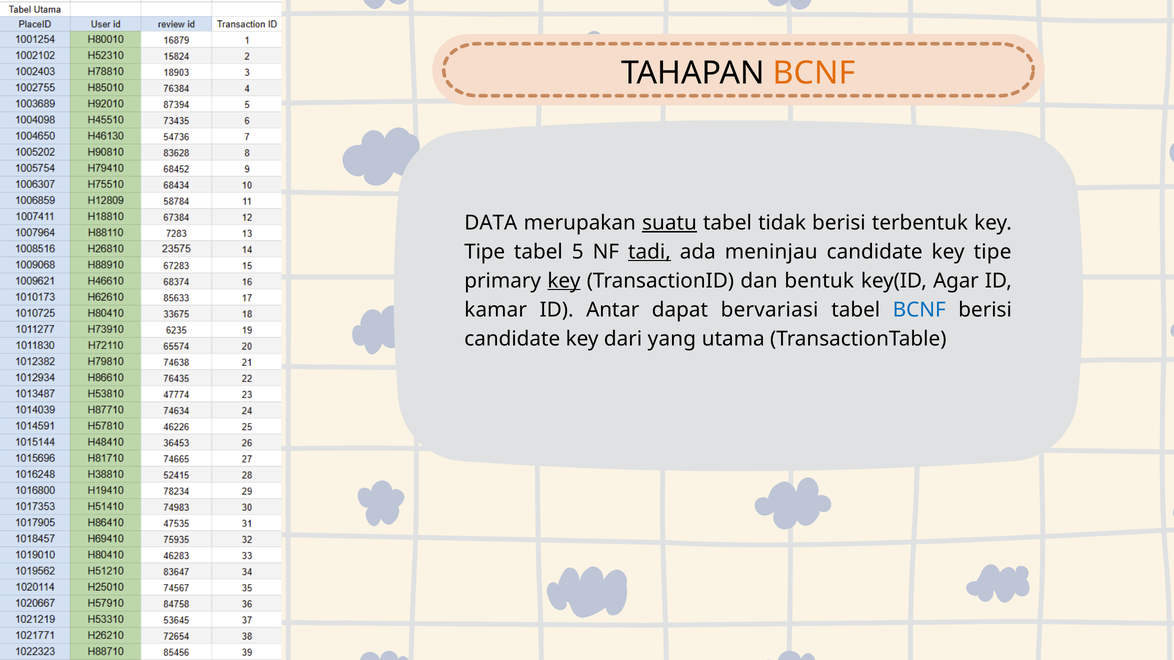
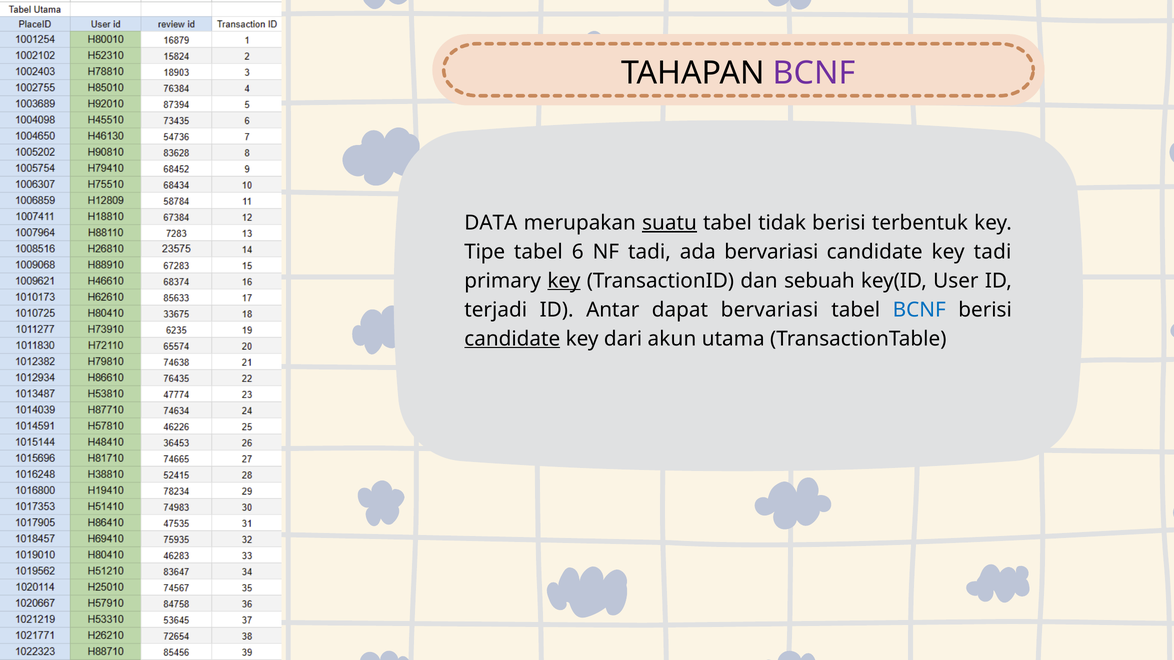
BCNF colour: orange -> purple (814, 73)
5: 5 -> 6 (578, 252)
tadi underline: present -> none (649, 252)
ada meninjau: meninjau -> bervariasi (771, 252)
candidate key tipe: tipe -> tadi (993, 252)
bentuk: bentuk -> sebuah (819, 281)
Agar: Agar -> User (956, 281)
kamar: kamar -> terjadi (496, 310)
candidate underline: none -> present (512, 339)
yang: yang -> akun (672, 339)
